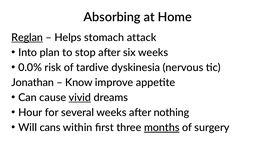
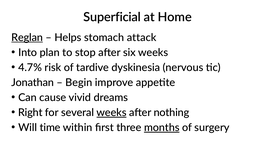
Absorbing: Absorbing -> Superficial (112, 17)
0.0%: 0.0% -> 4.7% (30, 68)
Know: Know -> Begin (79, 83)
vivid underline: present -> none (80, 98)
Hour: Hour -> Right (30, 113)
weeks underline: none -> present (111, 113)
cans: cans -> time (50, 128)
